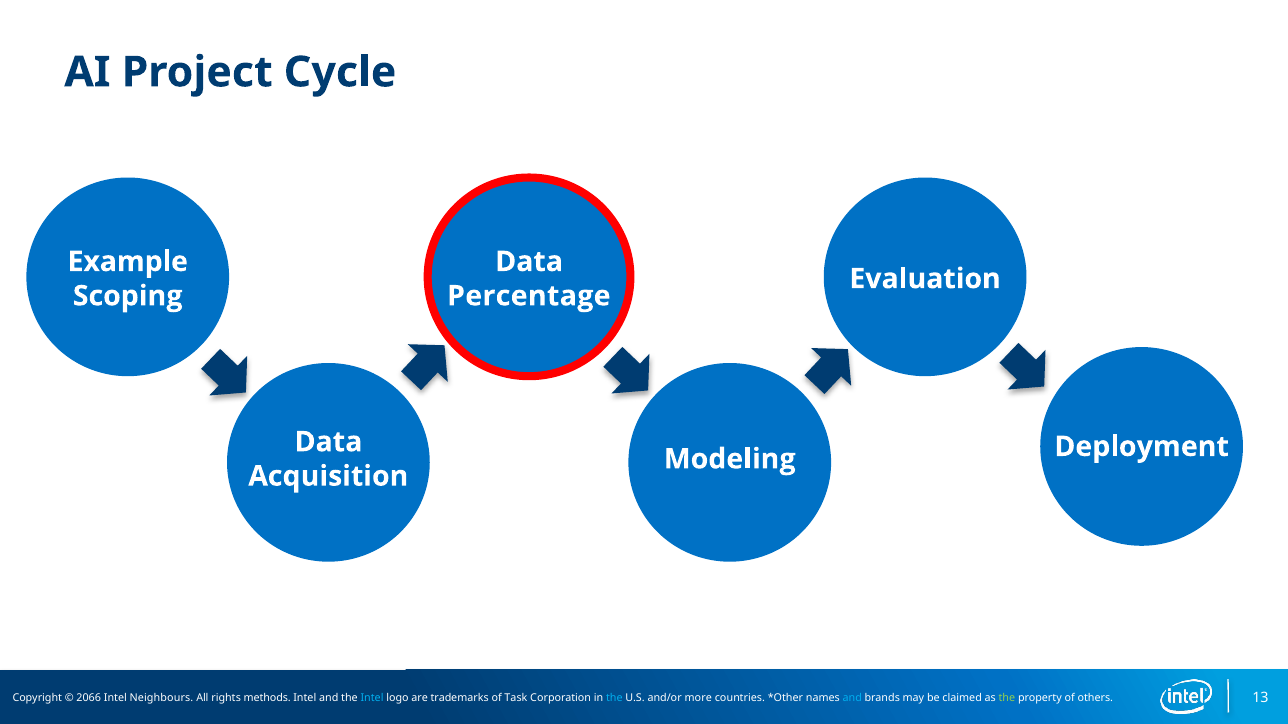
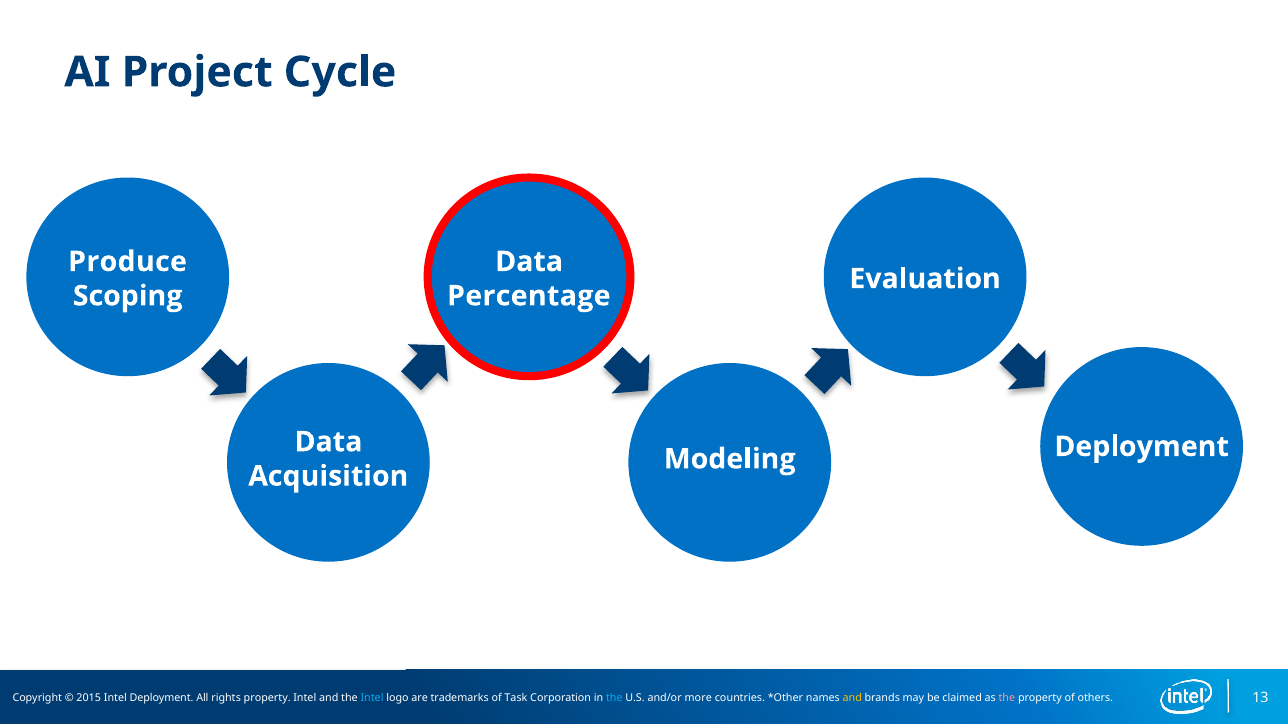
Example: Example -> Produce (128, 262)
2066: 2066 -> 2015 (89, 698)
Intel Neighbours: Neighbours -> Deployment (162, 698)
rights methods: methods -> property (267, 698)
and colour: light blue -> yellow (852, 698)
the colour: light green -> pink (1007, 698)
